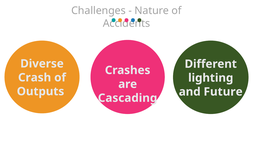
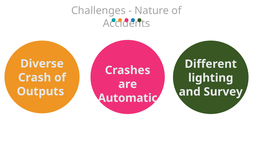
Future: Future -> Survey (223, 92)
Cascading: Cascading -> Automatic (128, 98)
